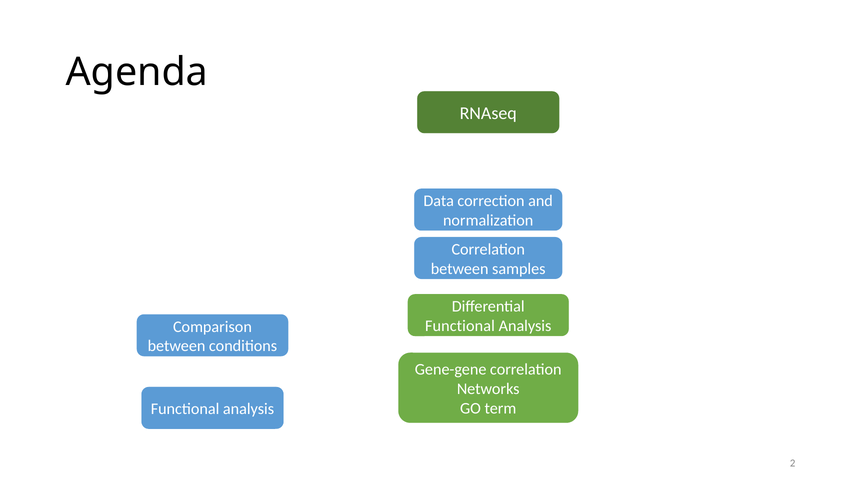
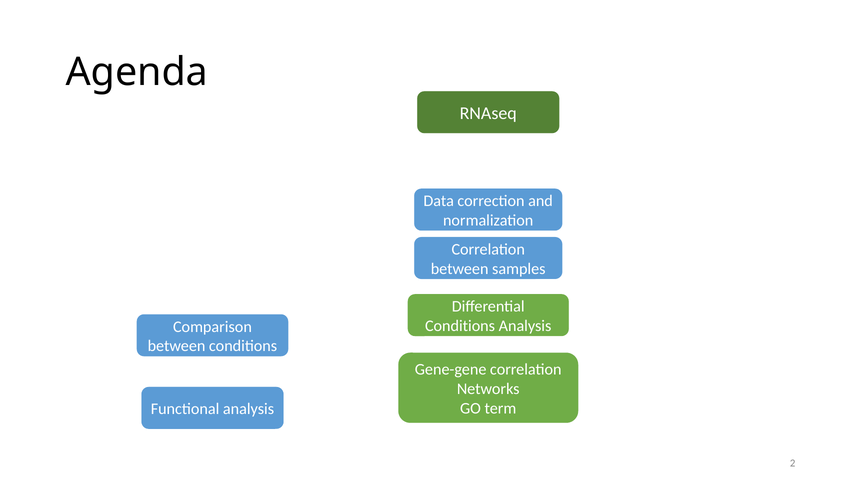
Functional: Functional -> Conditions (460, 325)
